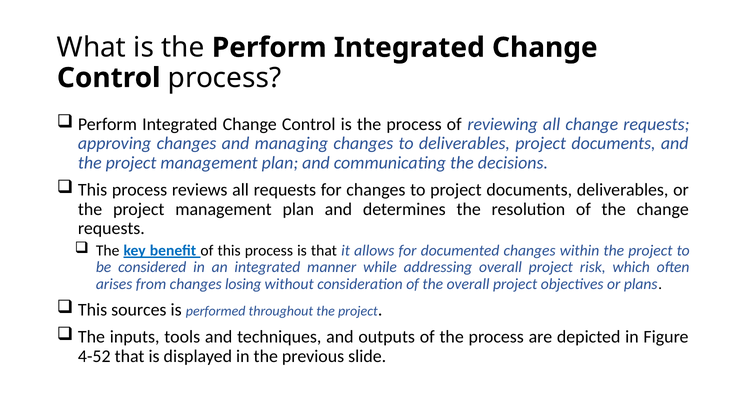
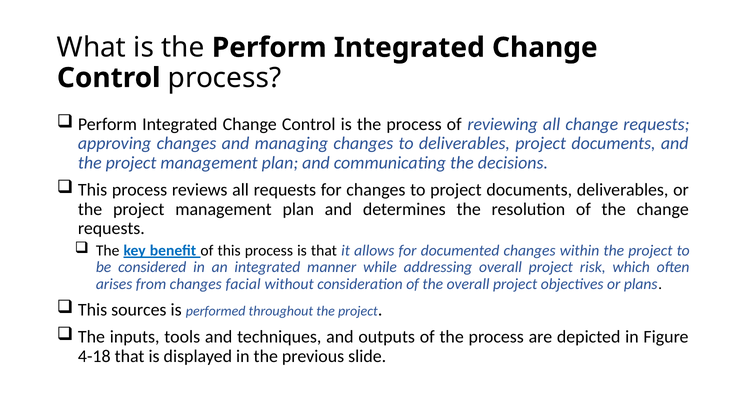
losing: losing -> facial (243, 284)
4-52: 4-52 -> 4-18 (94, 356)
